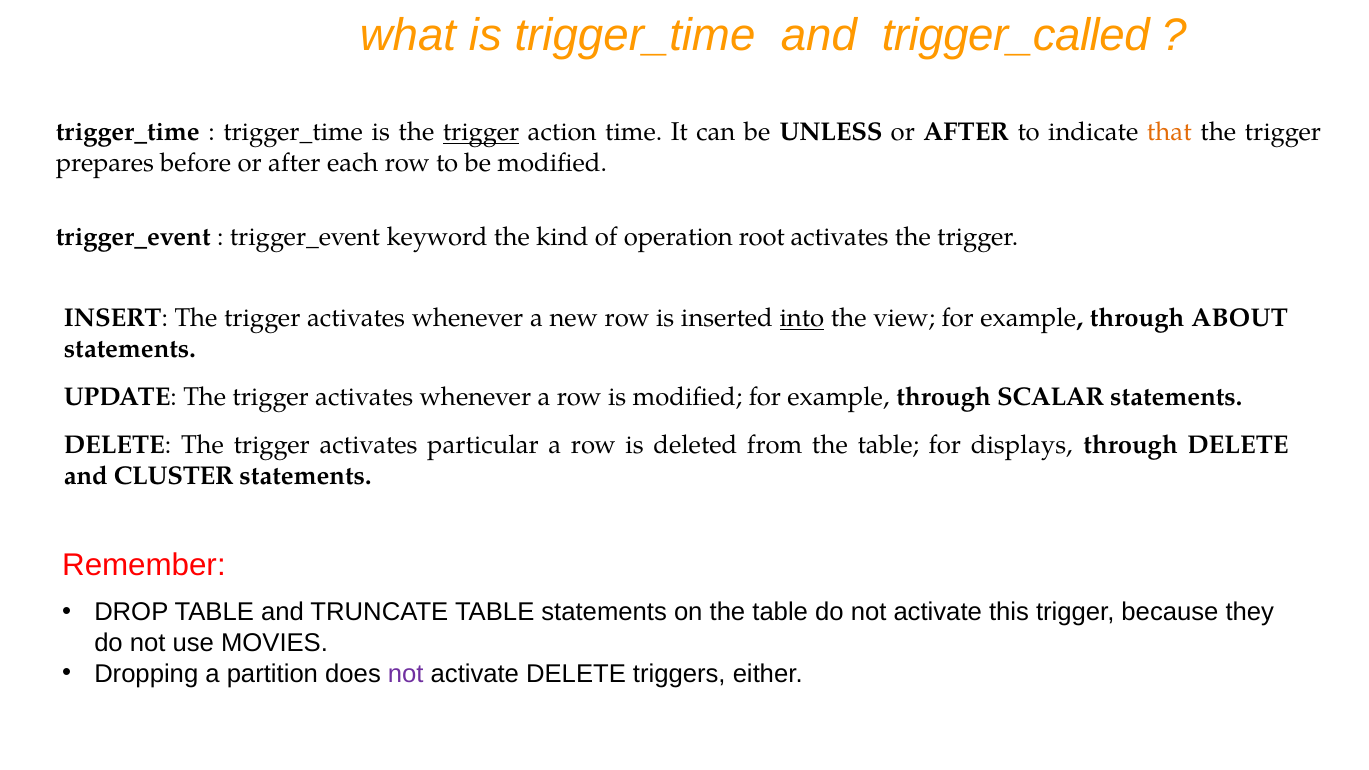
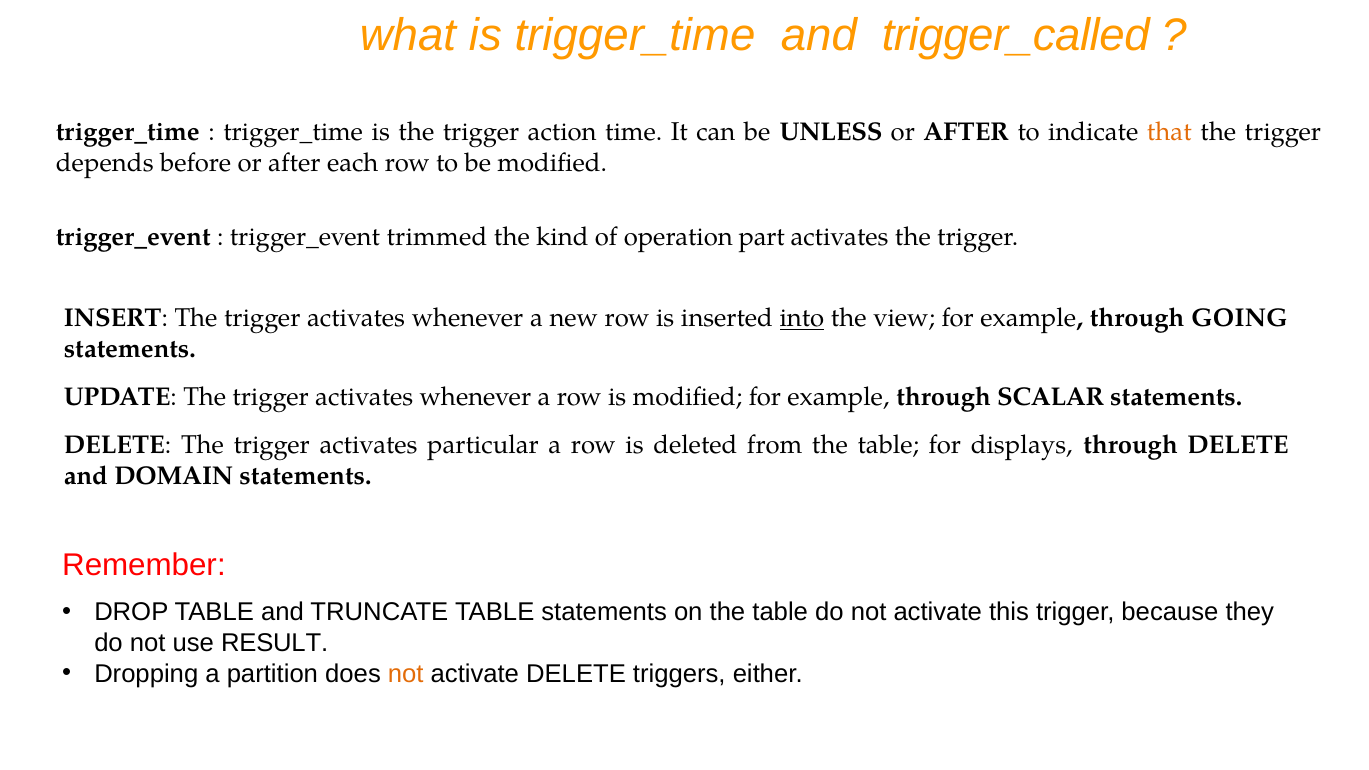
trigger underline: present -> none (481, 133)
prepares: prepares -> depends (105, 163)
keyword: keyword -> trimmed (437, 237)
root: root -> part (762, 237)
ABOUT: ABOUT -> GOING (1240, 318)
CLUSTER: CLUSTER -> DOMAIN (174, 476)
MOVIES: MOVIES -> RESULT (275, 643)
not colour: purple -> orange (406, 674)
